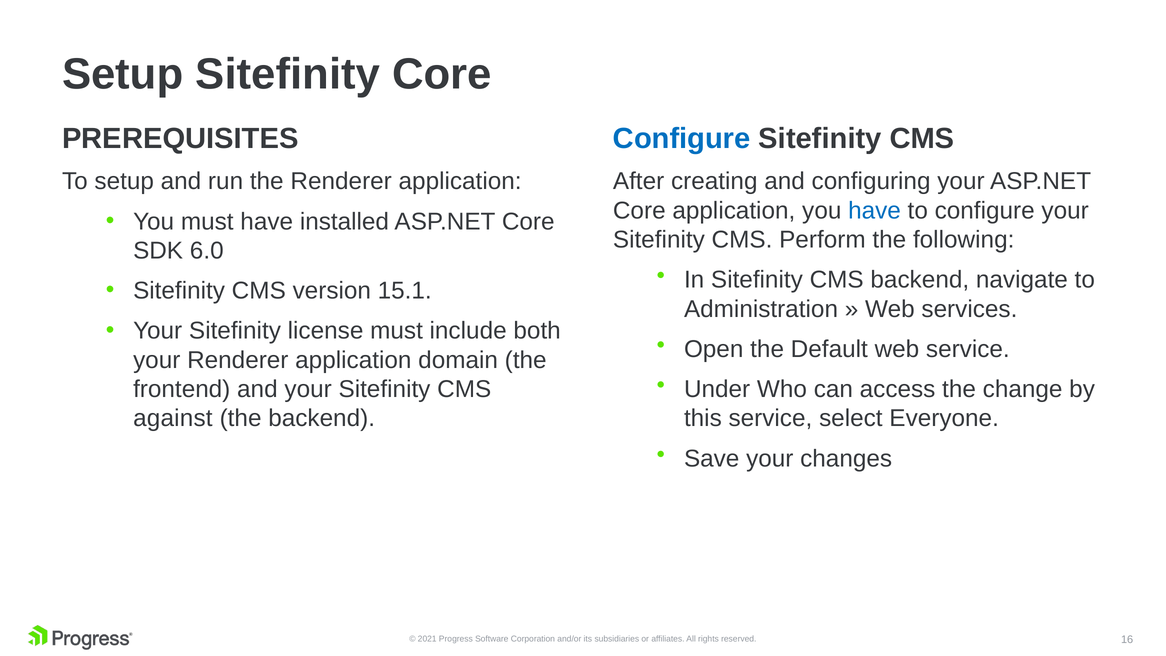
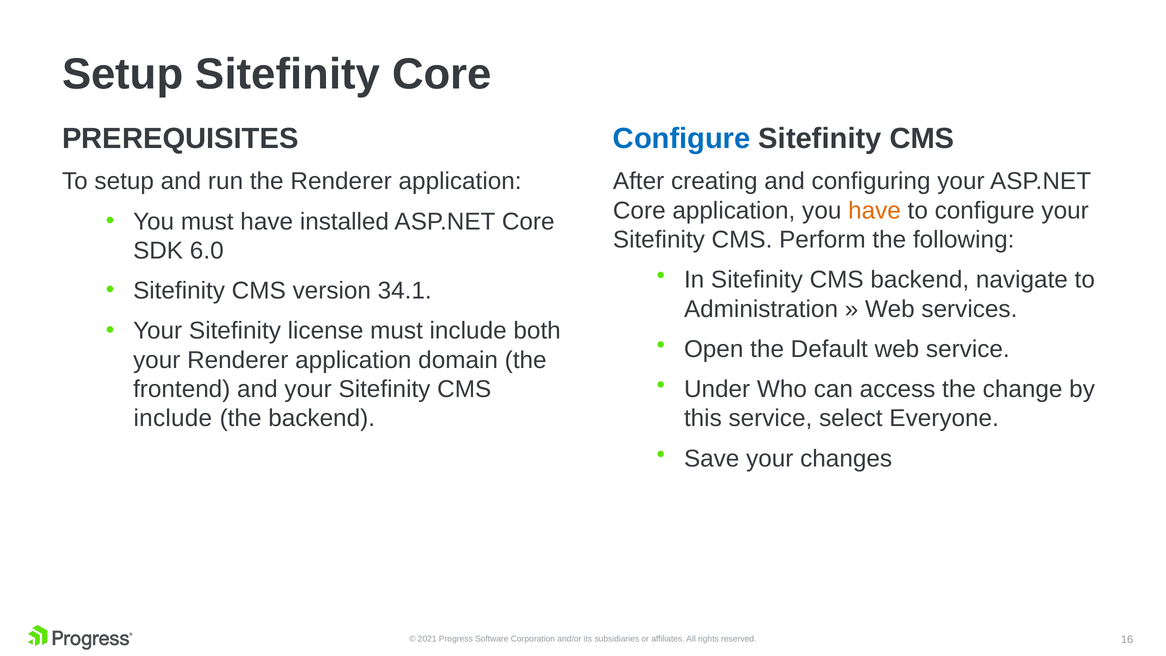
have colour: blue -> orange (875, 211)
15.1: 15.1 -> 34.1 (405, 291)
against: against -> include (173, 418)
